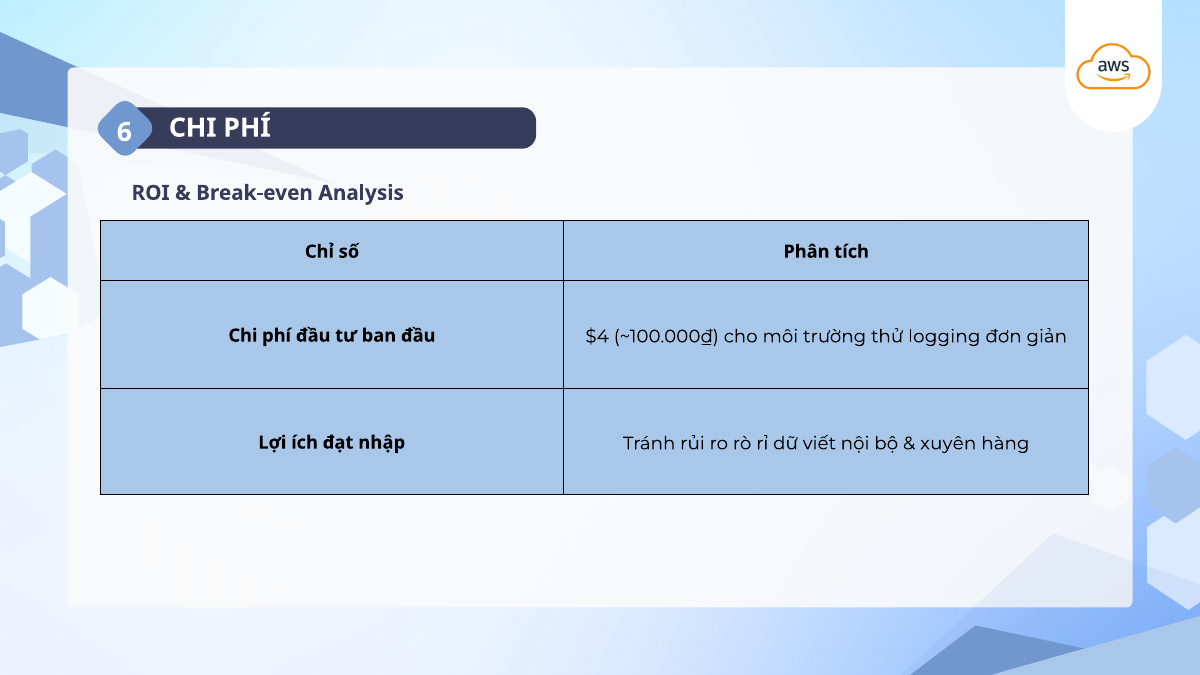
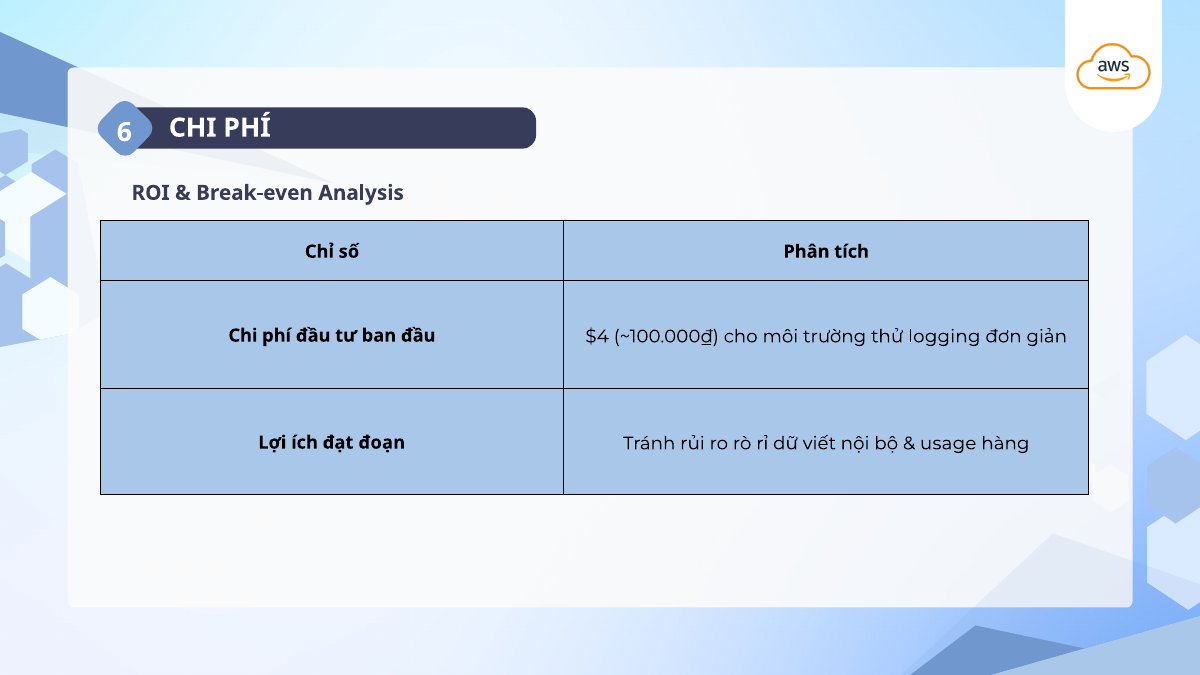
nhập: nhập -> đoạn (382, 443)
xuyên: xuyên -> usage (948, 443)
